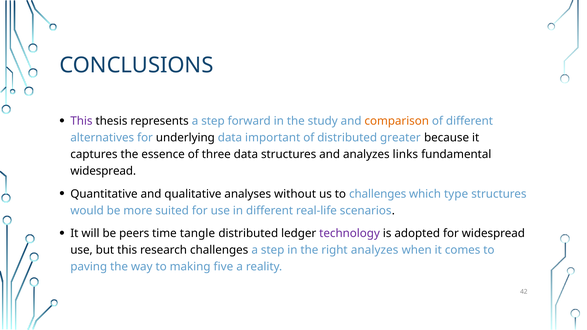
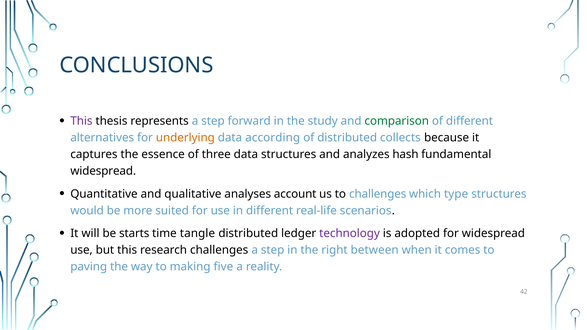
comparison colour: orange -> green (397, 121)
underlying colour: black -> orange (185, 138)
important: important -> according (273, 138)
greater: greater -> collects (400, 138)
links: links -> hash (405, 154)
without: without -> account (295, 194)
peers: peers -> starts (134, 234)
right analyzes: analyzes -> between (375, 250)
